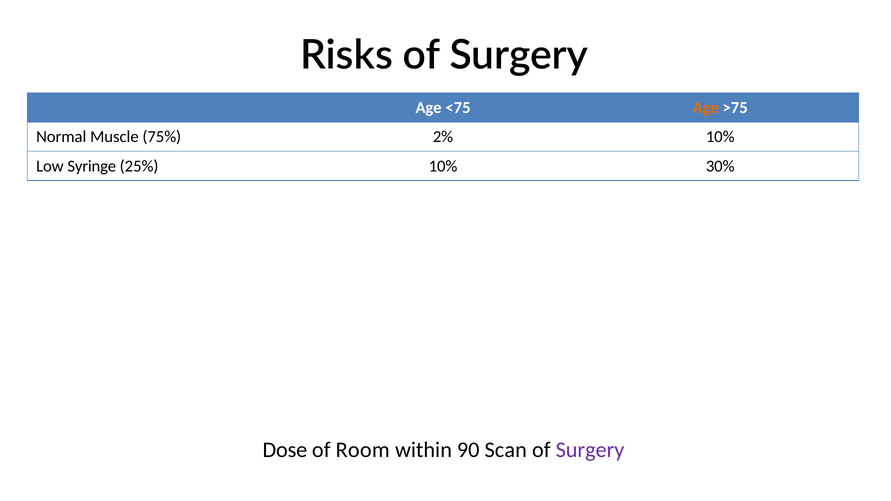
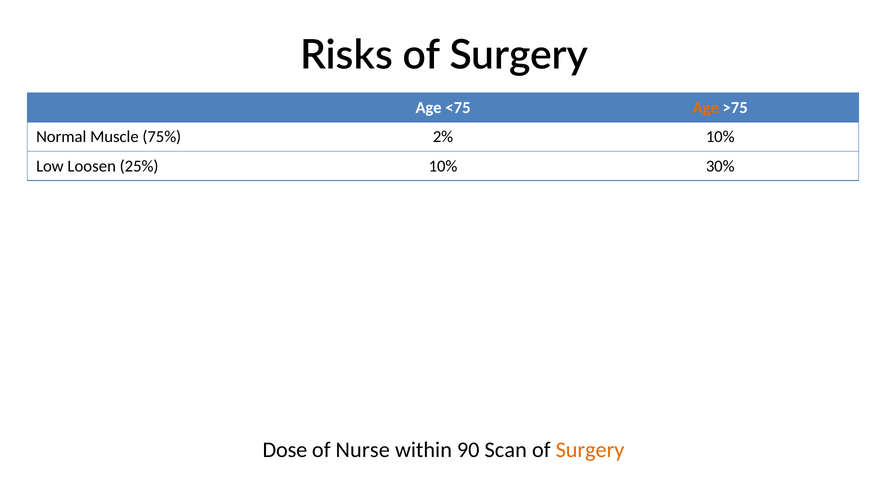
Syringe: Syringe -> Loosen (92, 166)
Room: Room -> Nurse (363, 450)
Surgery colour: purple -> orange (590, 450)
